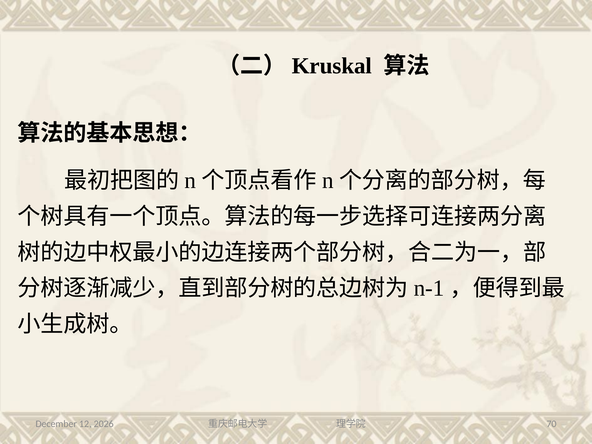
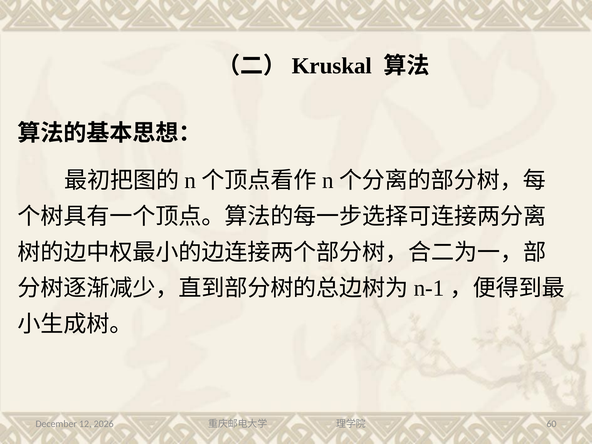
70: 70 -> 60 (551, 424)
